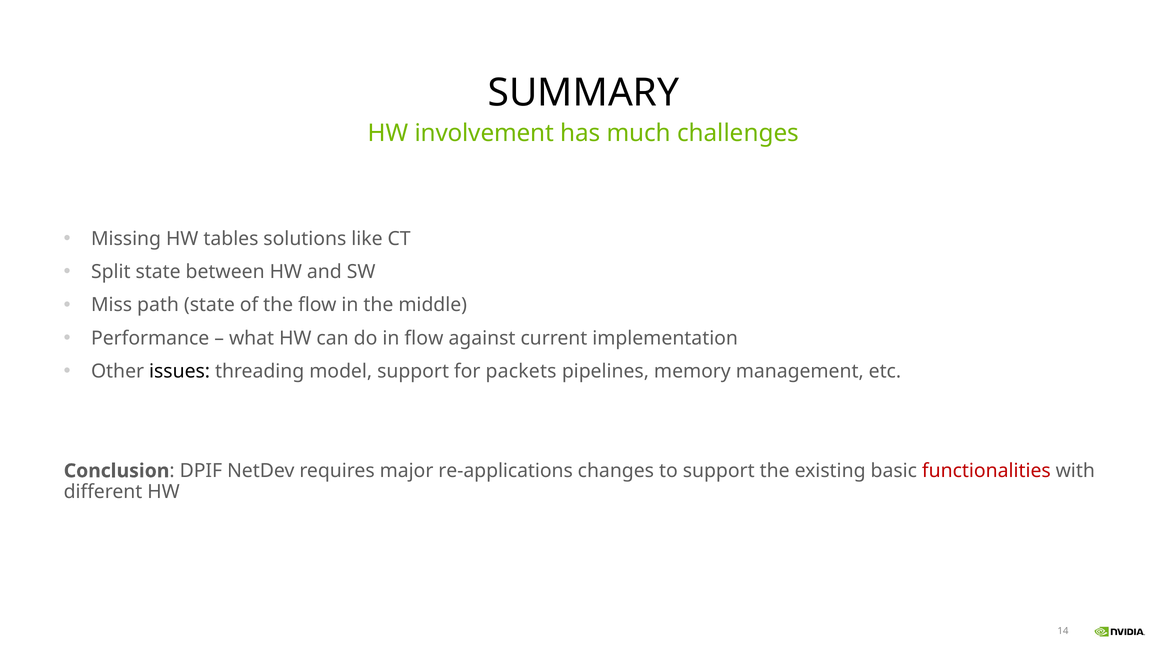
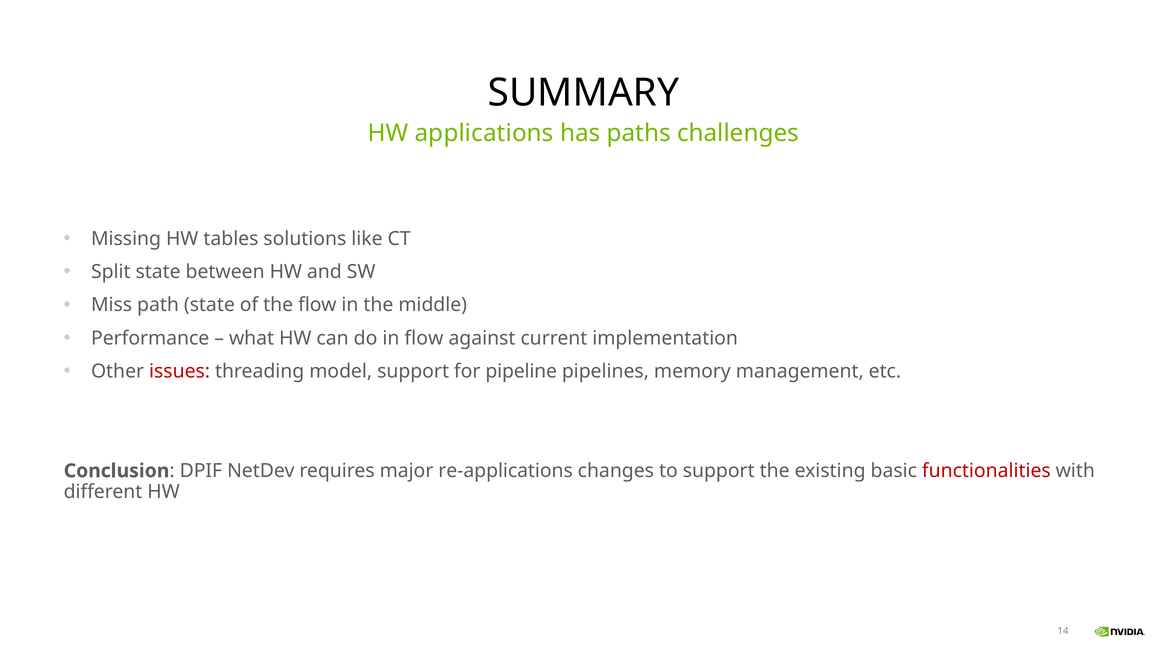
involvement: involvement -> applications (484, 133)
much: much -> paths (639, 133)
issues colour: black -> red (180, 371)
packets: packets -> pipeline (521, 371)
